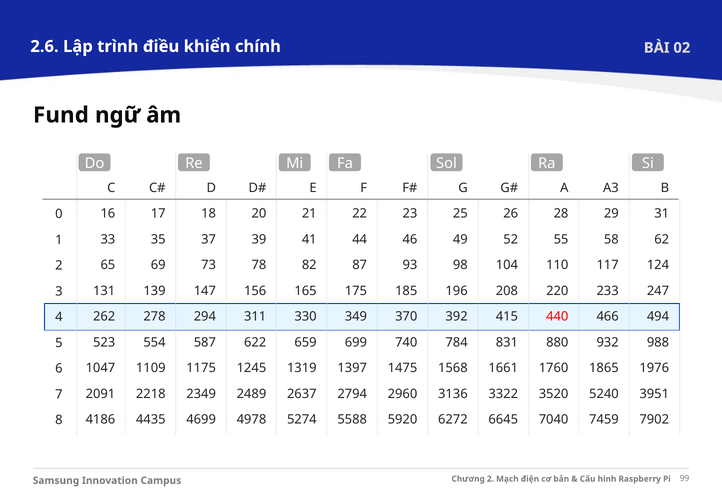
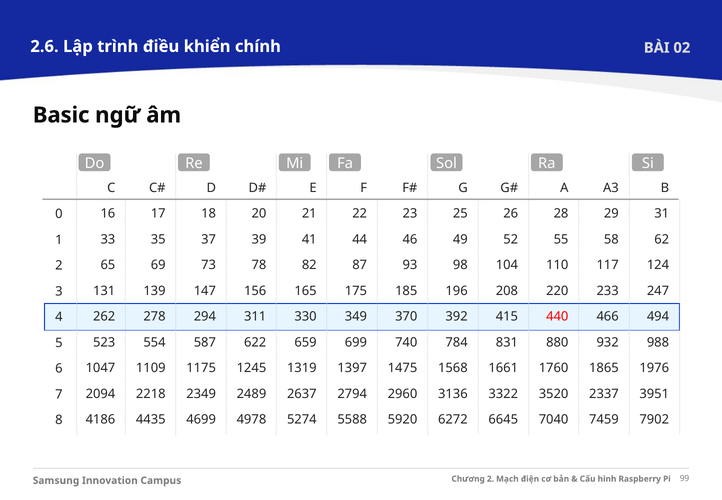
Fund: Fund -> Basic (61, 115)
2091: 2091 -> 2094 (100, 394)
5240: 5240 -> 2337 (604, 394)
